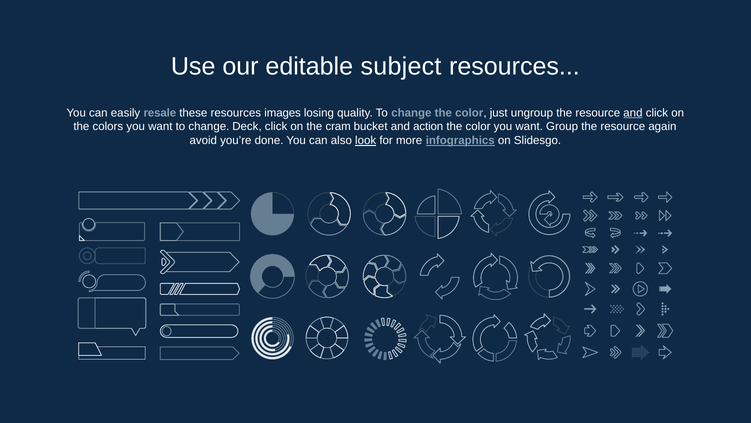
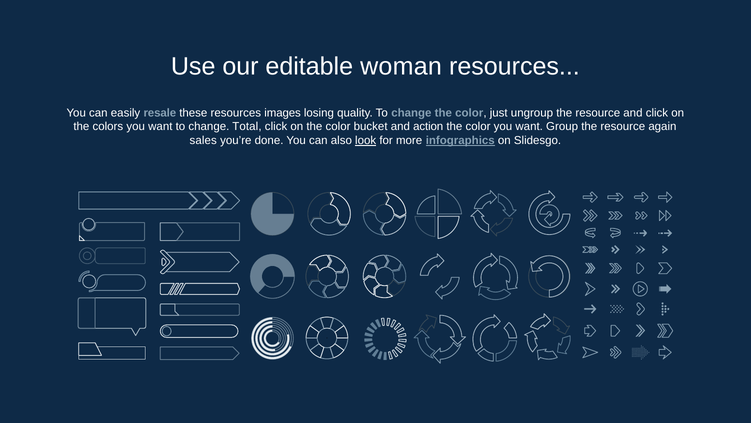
subject: subject -> woman (401, 66)
and underline: present -> none (633, 113)
Deck: Deck -> Total (247, 127)
on the cram: cram -> color (338, 127)
avoid: avoid -> sales (203, 140)
